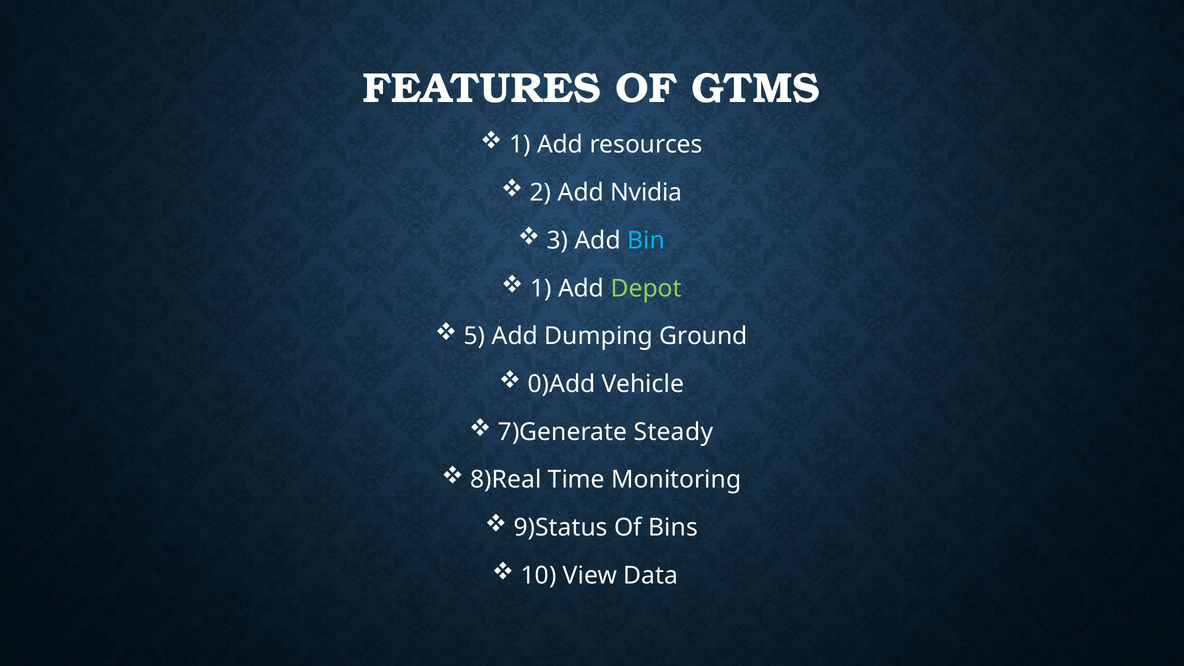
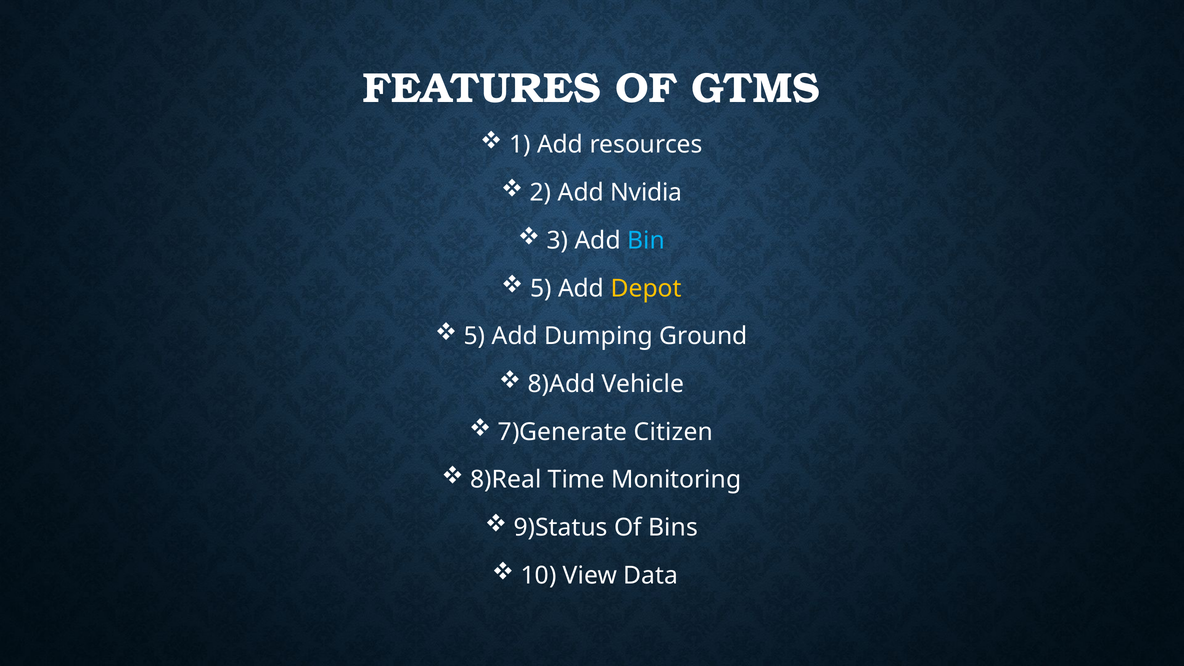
1: 1 -> 5 (541, 288)
Depot colour: light green -> yellow (646, 288)
0)Add: 0)Add -> 8)Add (562, 384)
Steady: Steady -> Citizen (673, 432)
